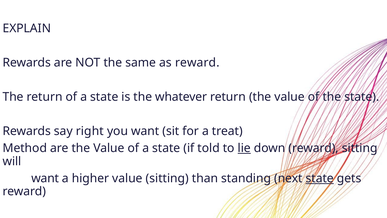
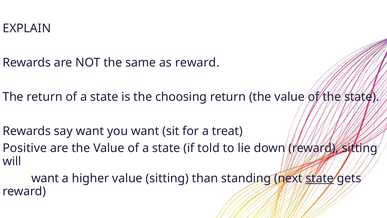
whatever: whatever -> choosing (181, 97)
say right: right -> want (90, 131)
Method: Method -> Positive (25, 148)
lie underline: present -> none (244, 148)
